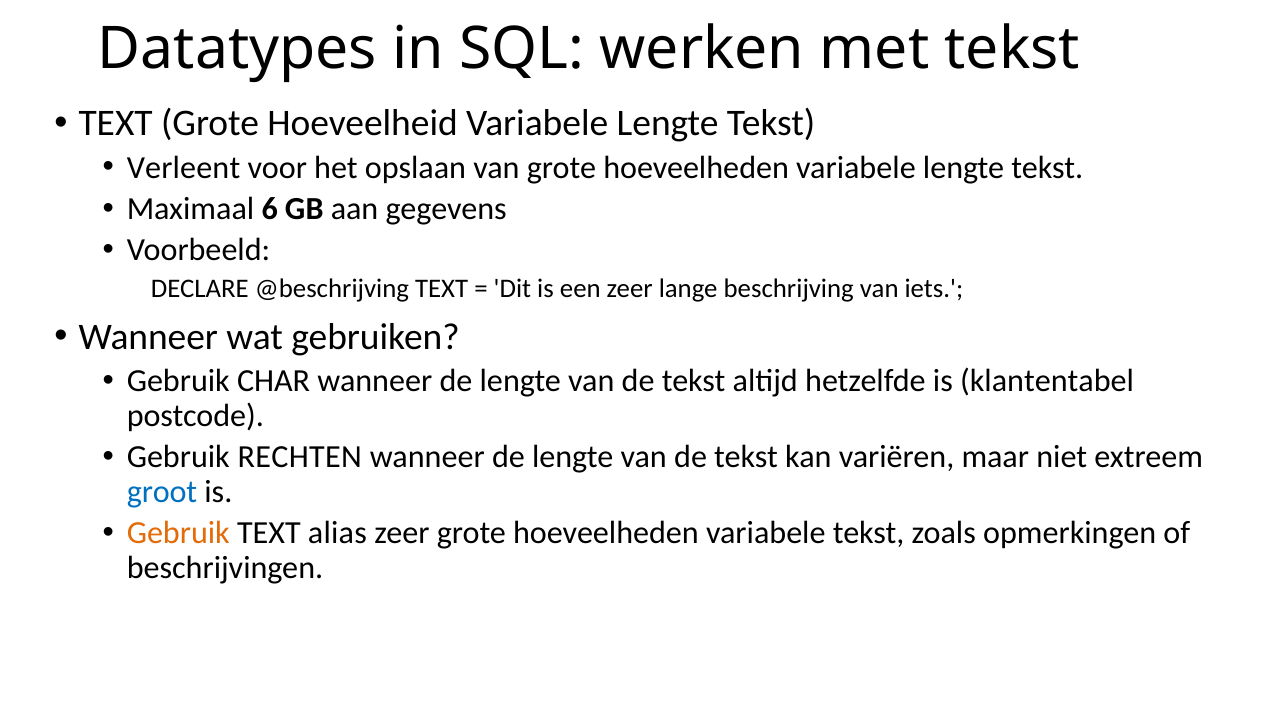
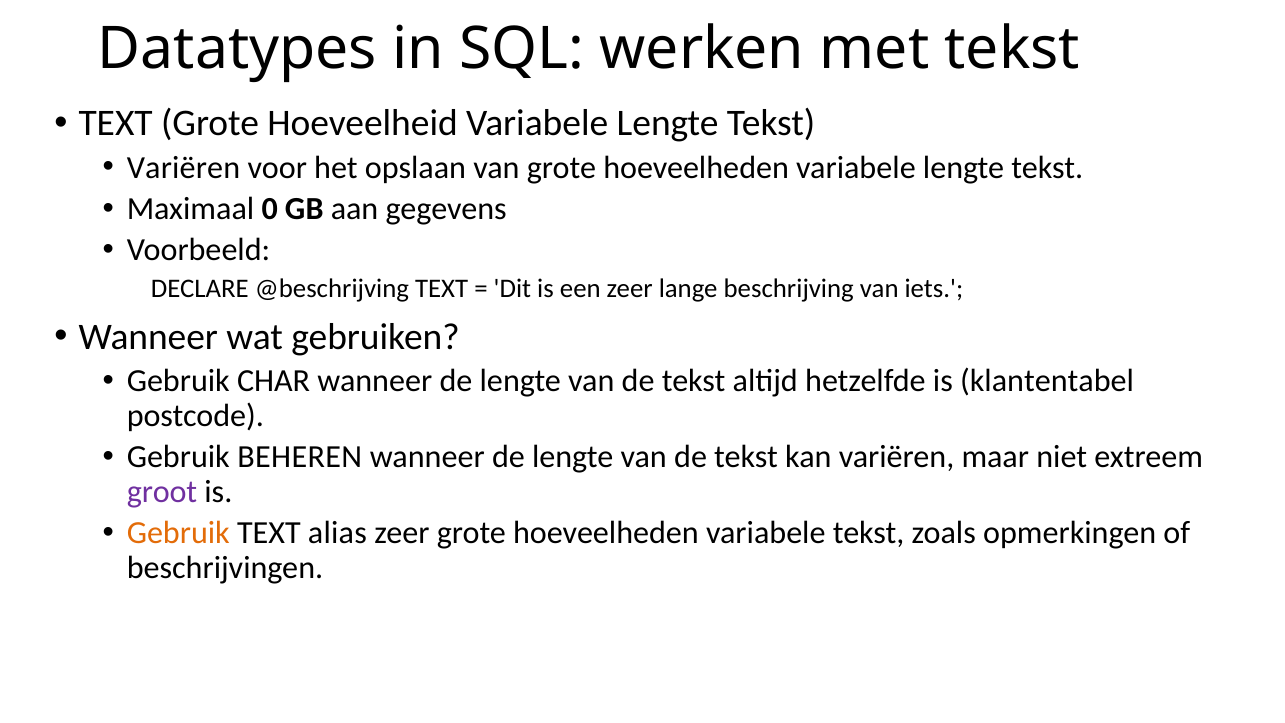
Verleent: Verleent -> Variëren (184, 168)
6: 6 -> 0 (270, 209)
RECHTEN: RECHTEN -> BEHEREN (300, 457)
groot colour: blue -> purple (162, 492)
